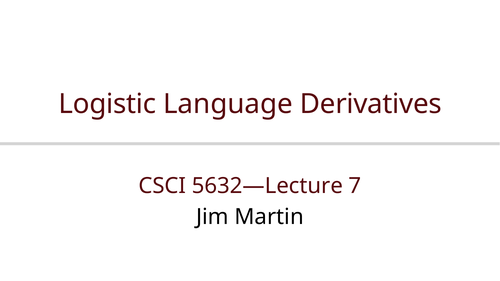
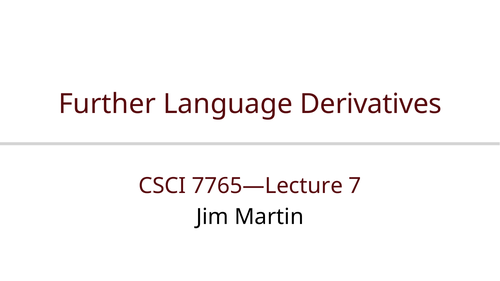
Logistic: Logistic -> Further (107, 104)
5632—Lecture: 5632—Lecture -> 7765—Lecture (267, 186)
